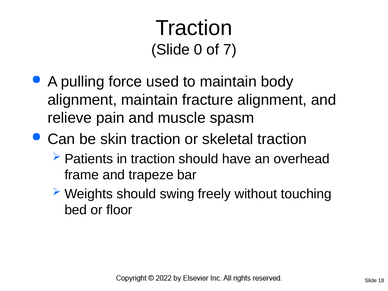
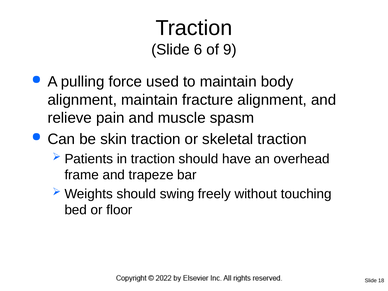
0: 0 -> 6 (198, 50)
7: 7 -> 9 (230, 50)
